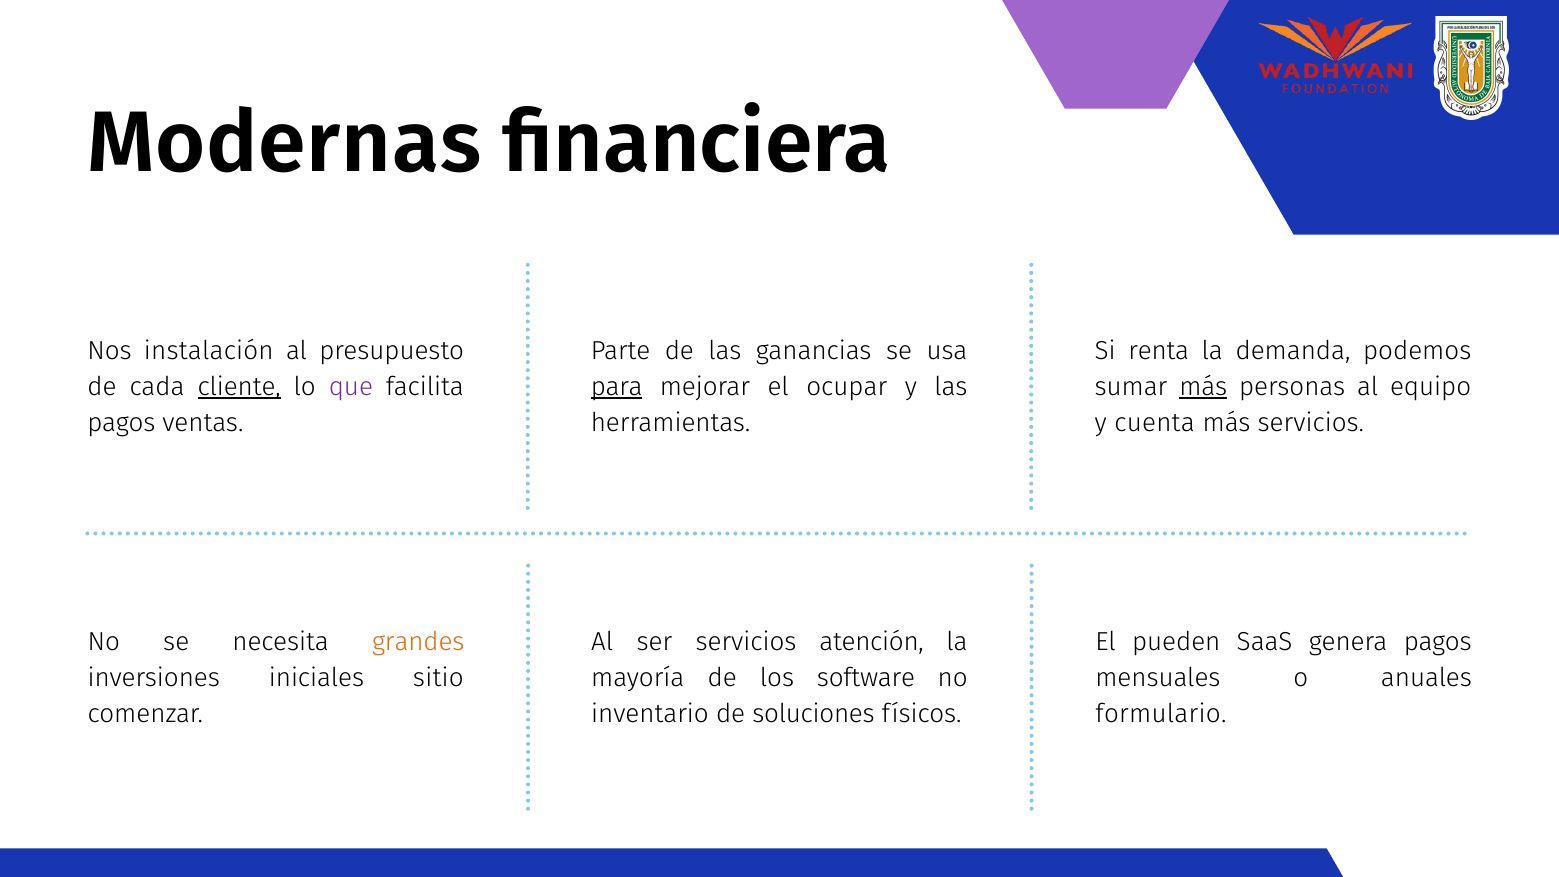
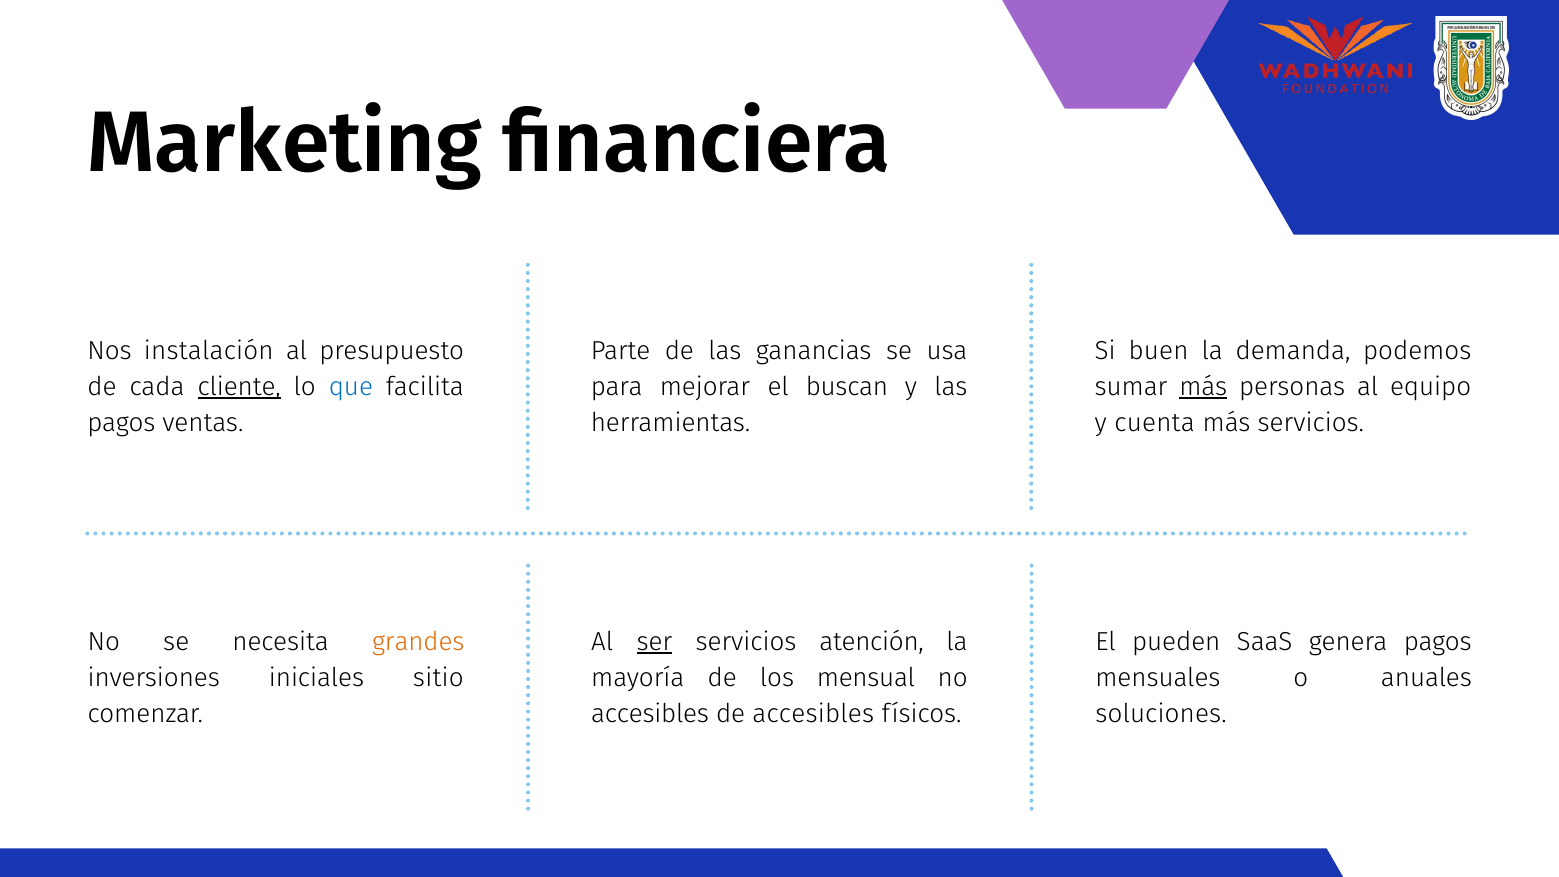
Modernas: Modernas -> Marketing (285, 143)
renta: renta -> buen (1159, 351)
que colour: purple -> blue (351, 387)
para underline: present -> none (617, 387)
ocupar: ocupar -> buscan (847, 387)
ser underline: none -> present (654, 642)
software: software -> mensual (866, 678)
inventario: inventario -> accesibles (650, 714)
de soluciones: soluciones -> accesibles (813, 714)
formulario: formulario -> soluciones (1161, 714)
